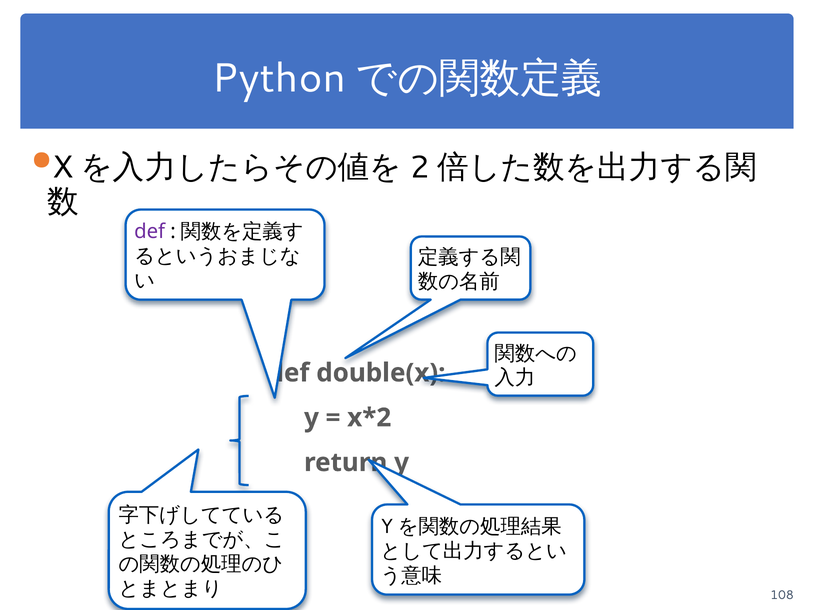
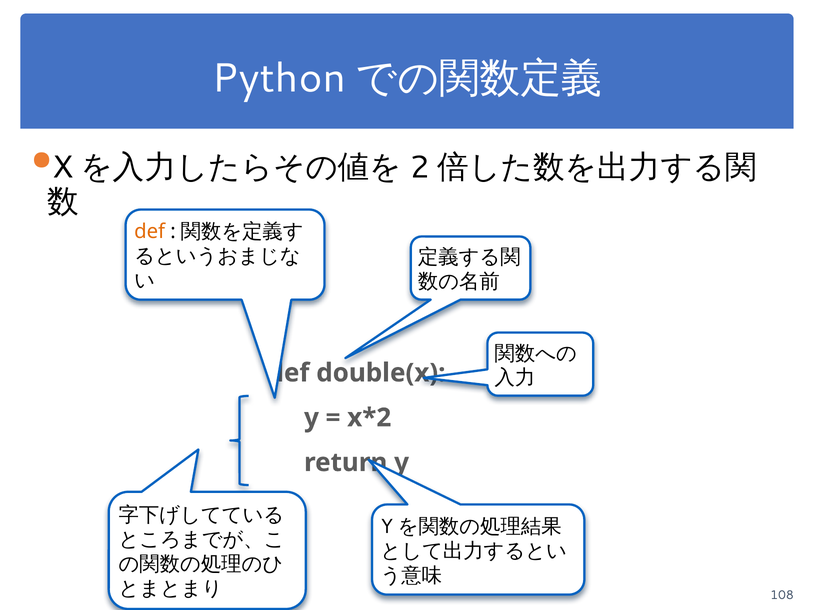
def colour: purple -> orange (150, 232)
